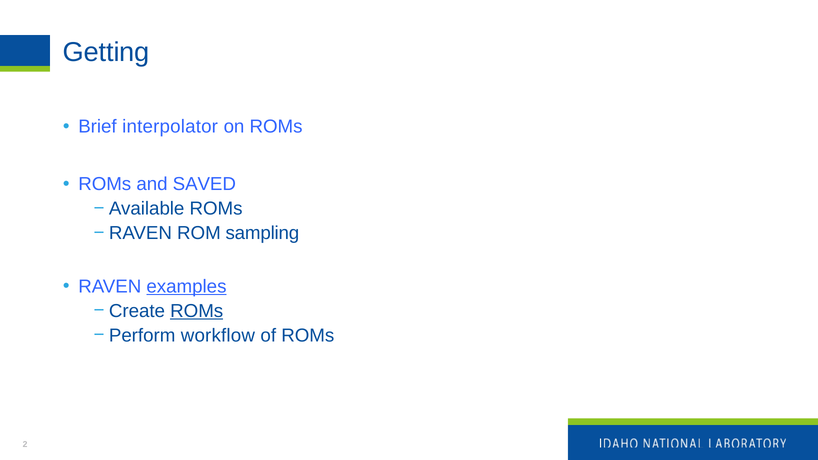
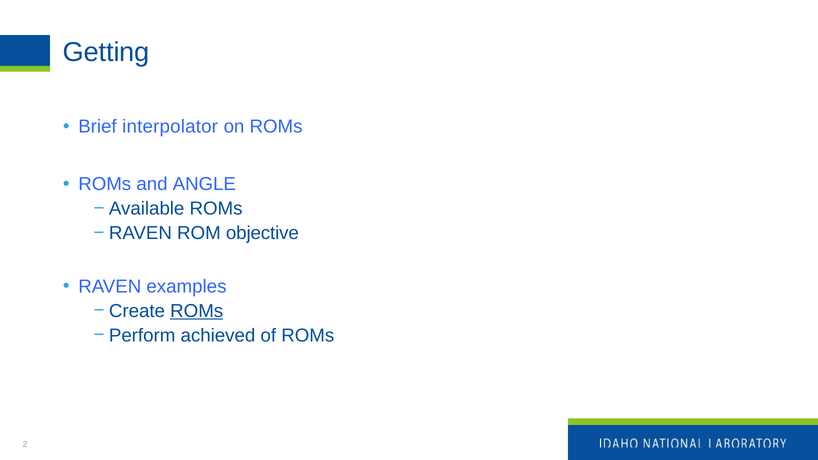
SAVED: SAVED -> ANGLE (204, 184)
sampling: sampling -> objective (262, 233)
examples underline: present -> none (186, 286)
workflow: workflow -> achieved (218, 335)
